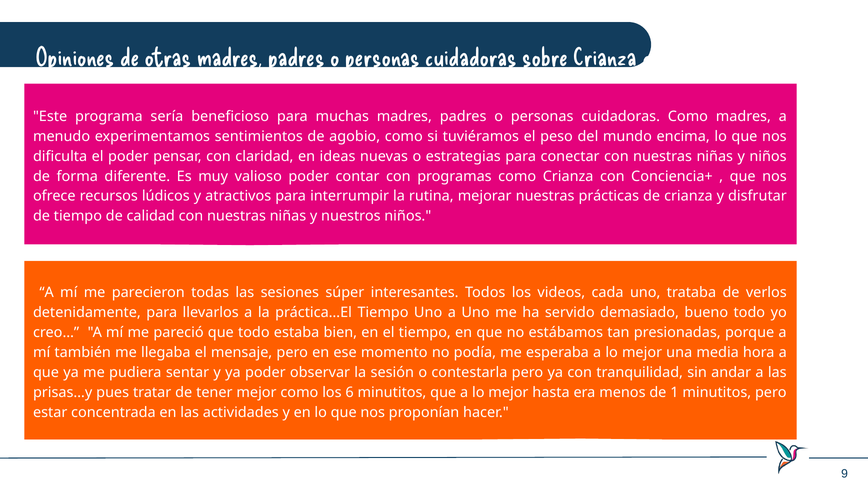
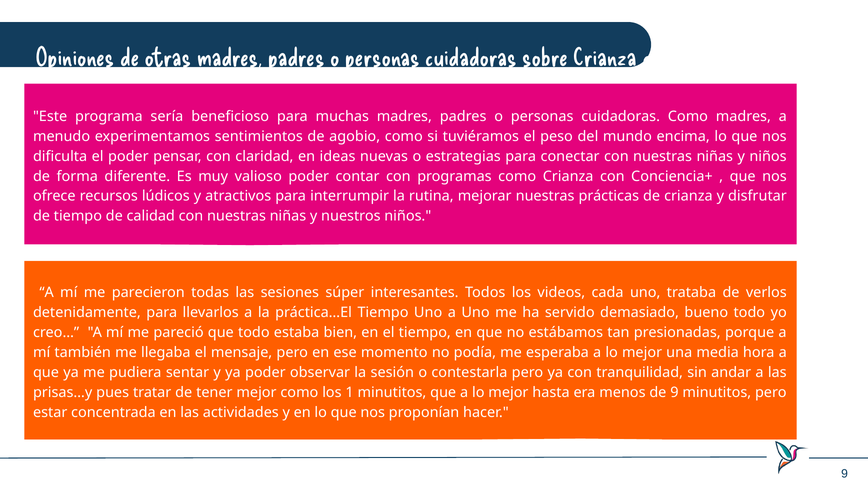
6: 6 -> 1 (350, 393)
de 1: 1 -> 9 (674, 393)
